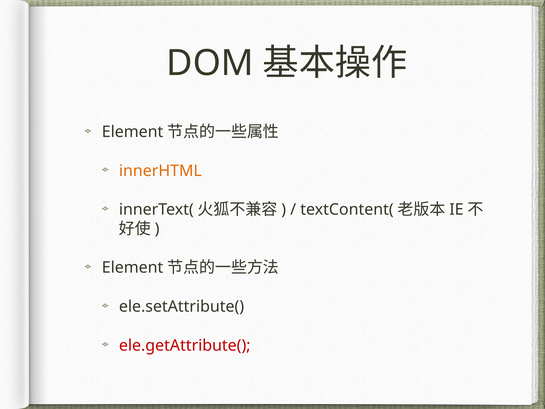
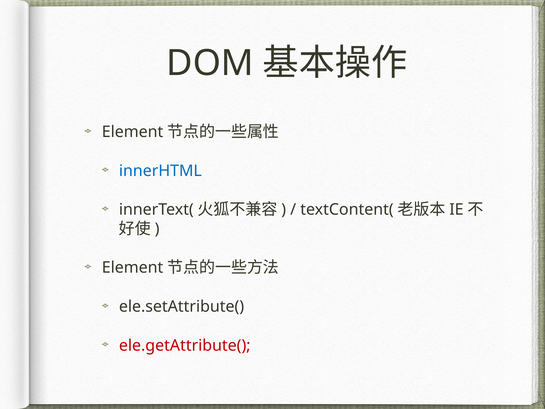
innerHTML colour: orange -> blue (160, 171)
